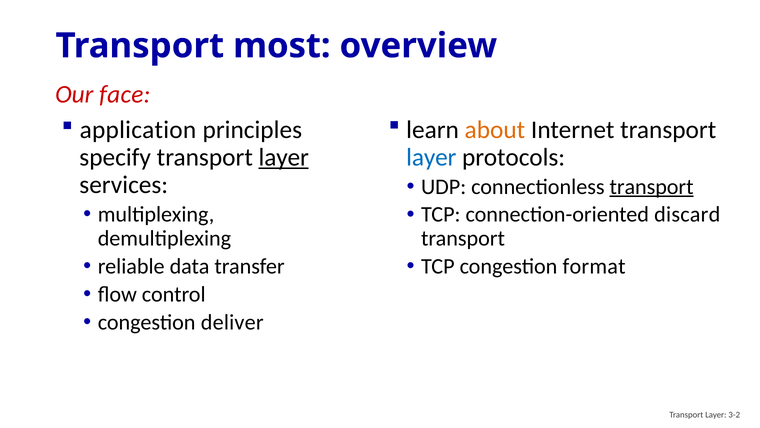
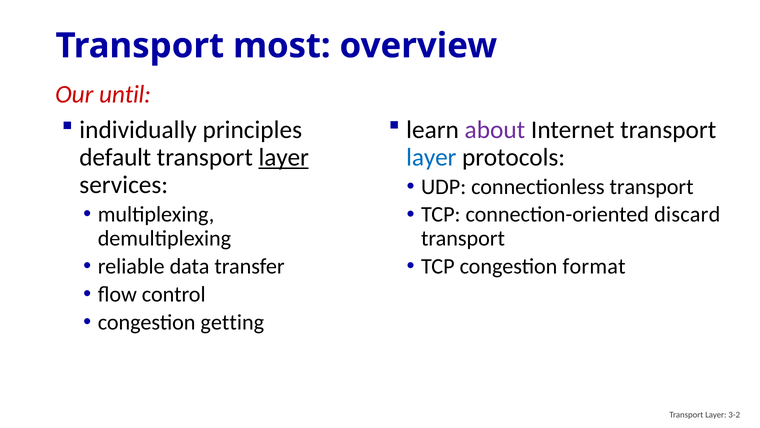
face: face -> until (125, 95)
about colour: orange -> purple (495, 130)
application: application -> individually (138, 130)
specify: specify -> default (115, 157)
transport underline: present -> none (652, 187)
deliver: deliver -> getting (232, 322)
